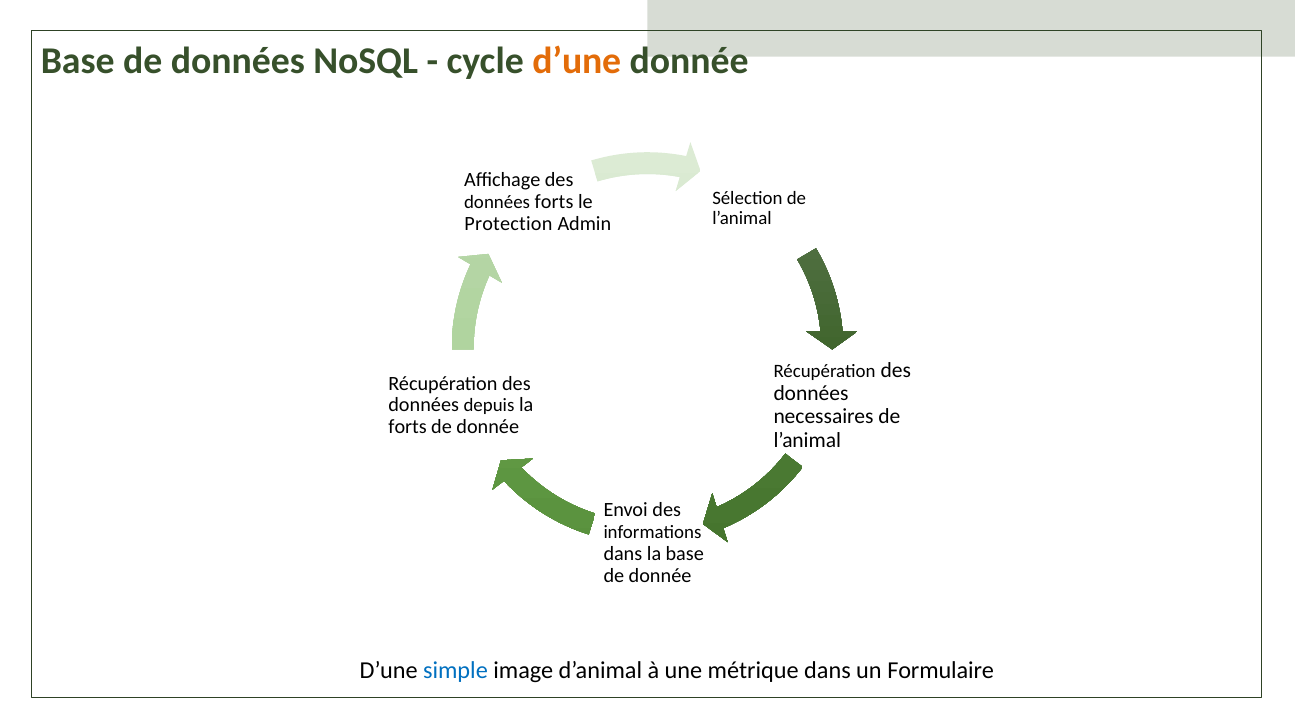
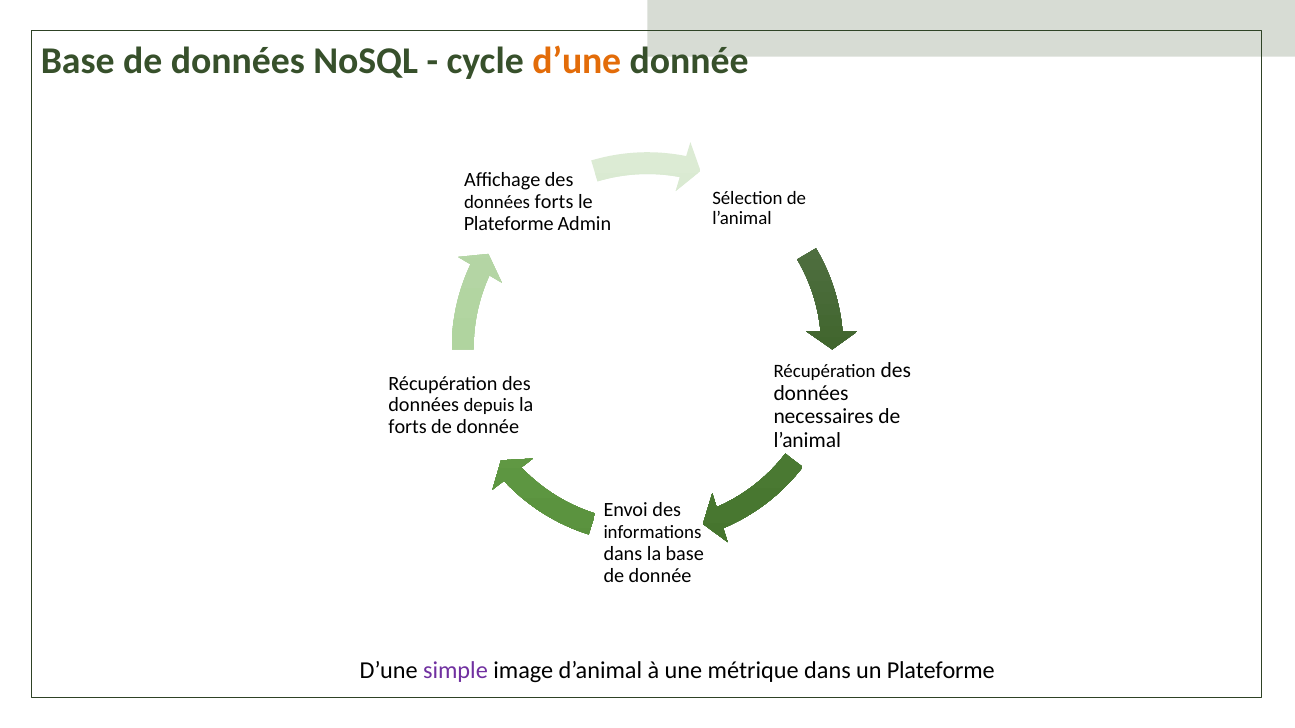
Protection: Protection -> Plateforme (509, 224)
simple colour: blue -> purple (455, 671)
un Formulaire: Formulaire -> Plateforme (941, 671)
